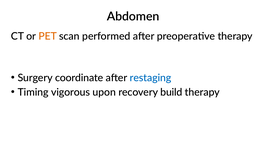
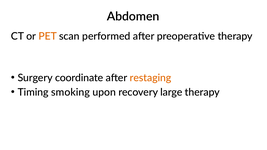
restaging colour: blue -> orange (151, 78)
vigorous: vigorous -> smoking (71, 92)
build: build -> large (171, 92)
